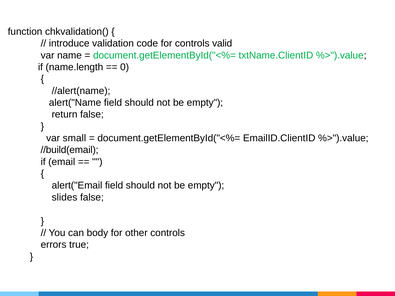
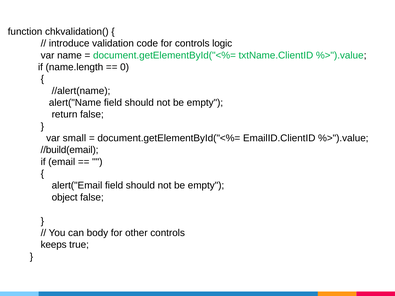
valid: valid -> logic (222, 43)
slides: slides -> object (65, 197)
errors: errors -> keeps (54, 245)
